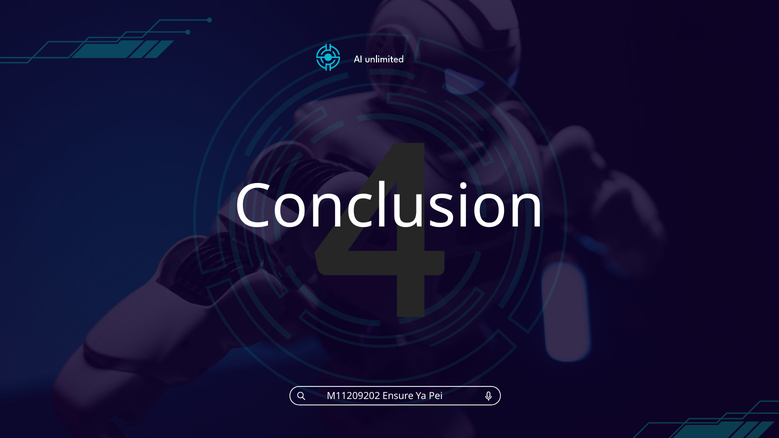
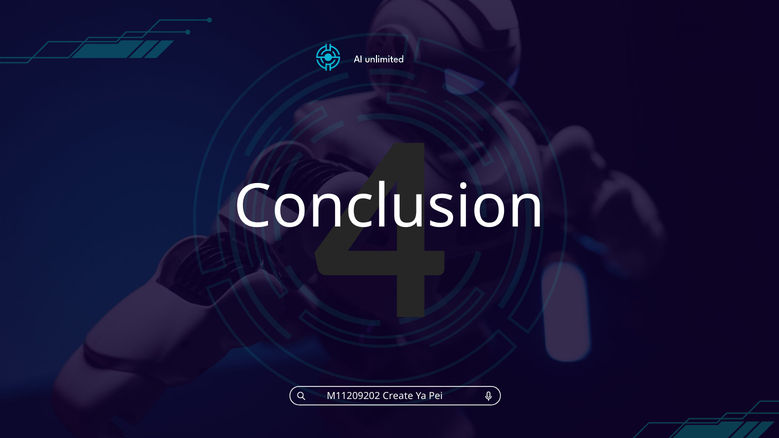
Ensure: Ensure -> Create (398, 396)
